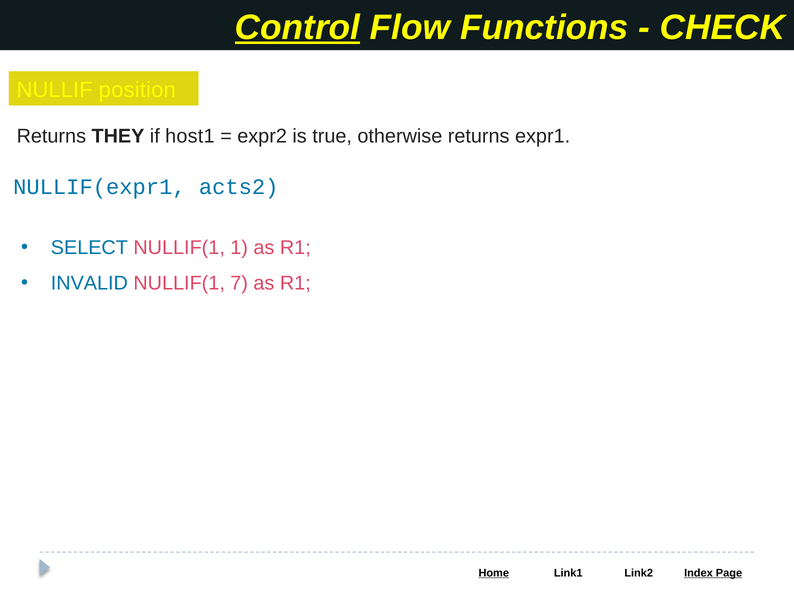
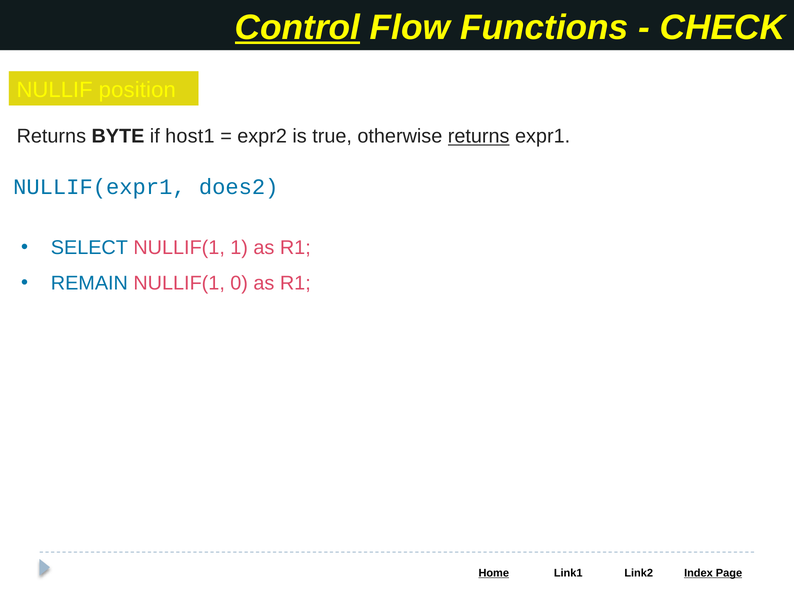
THEY: THEY -> BYTE (118, 136)
returns underline: none -> present (479, 136)
acts2: acts2 -> does2 (239, 187)
INVALID: INVALID -> REMAIN (89, 283)
7: 7 -> 0 (239, 283)
